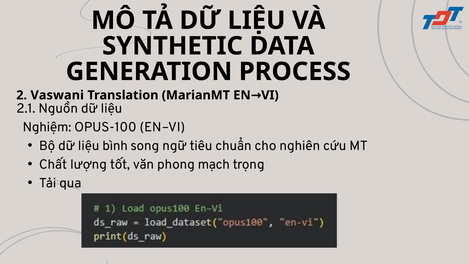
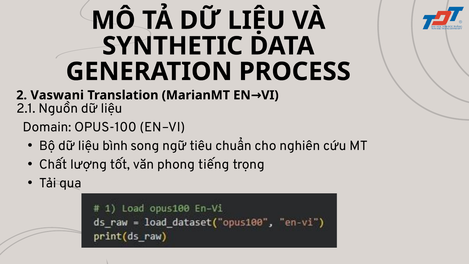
Nghiệm: Nghiệm -> Domain (47, 127)
mạch: mạch -> tiếng (214, 164)
